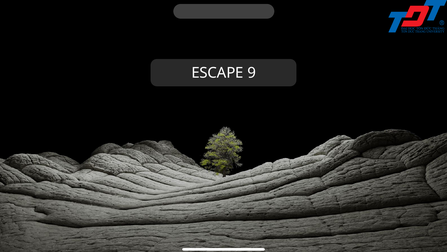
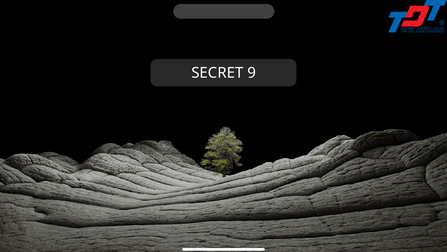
ESCAPE: ESCAPE -> SECRET (217, 73)
